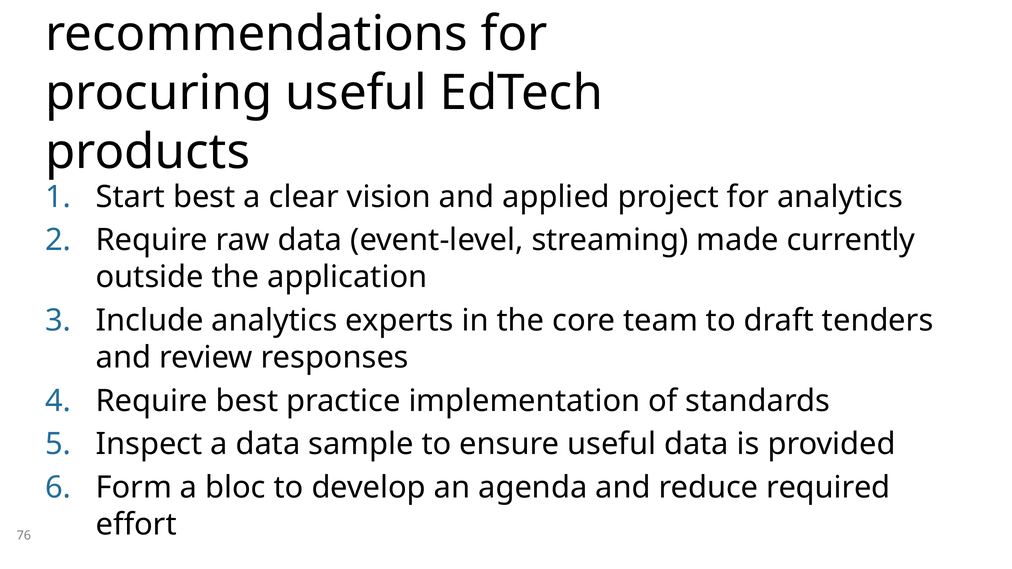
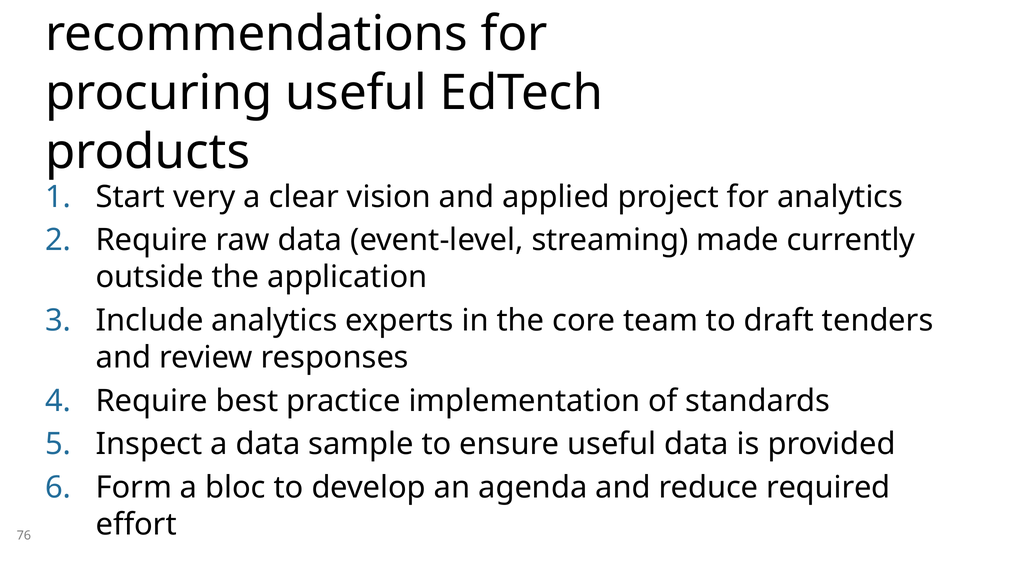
Start best: best -> very (204, 197)
